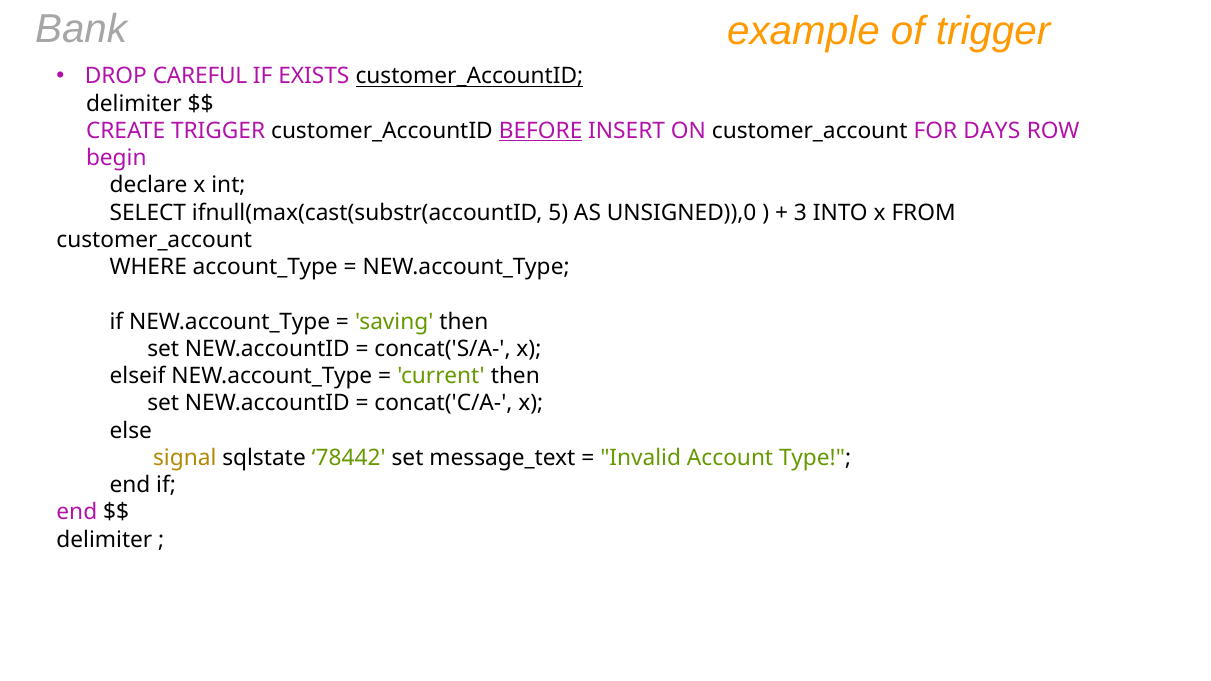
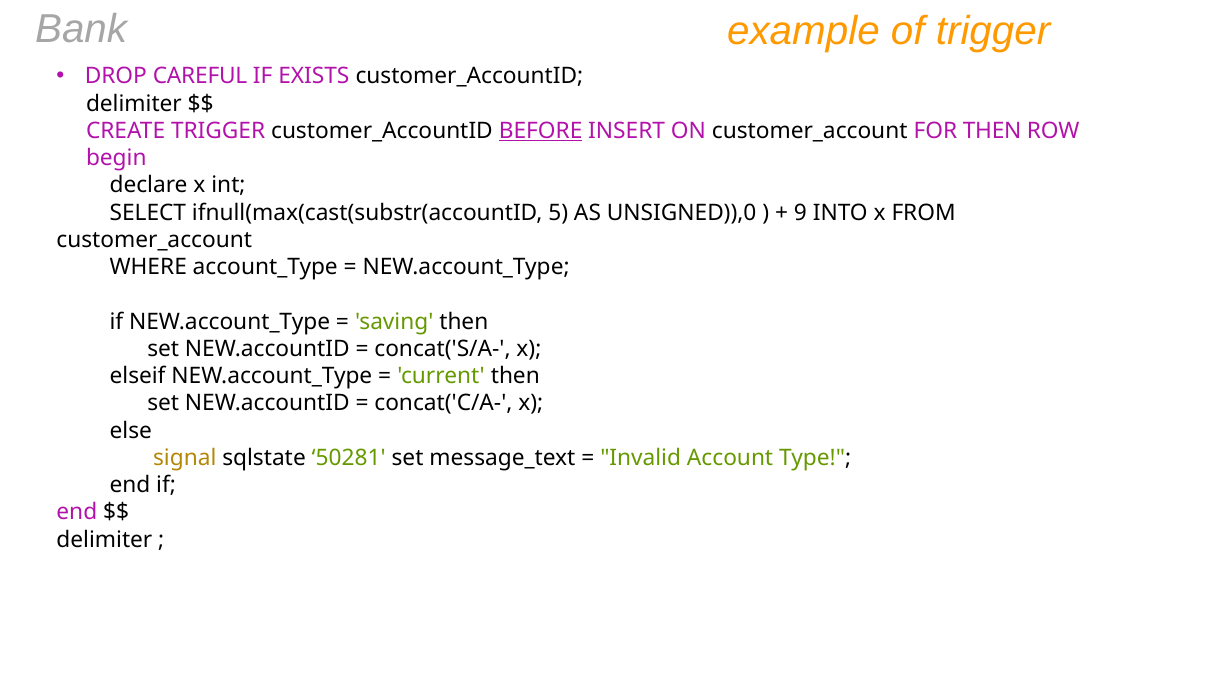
customer_AccountID underline: present -> none (469, 77)
FOR DAYS: DAYS -> THEN (992, 131)
3: 3 -> 9 (800, 213)
78442: 78442 -> 50281 (349, 458)
